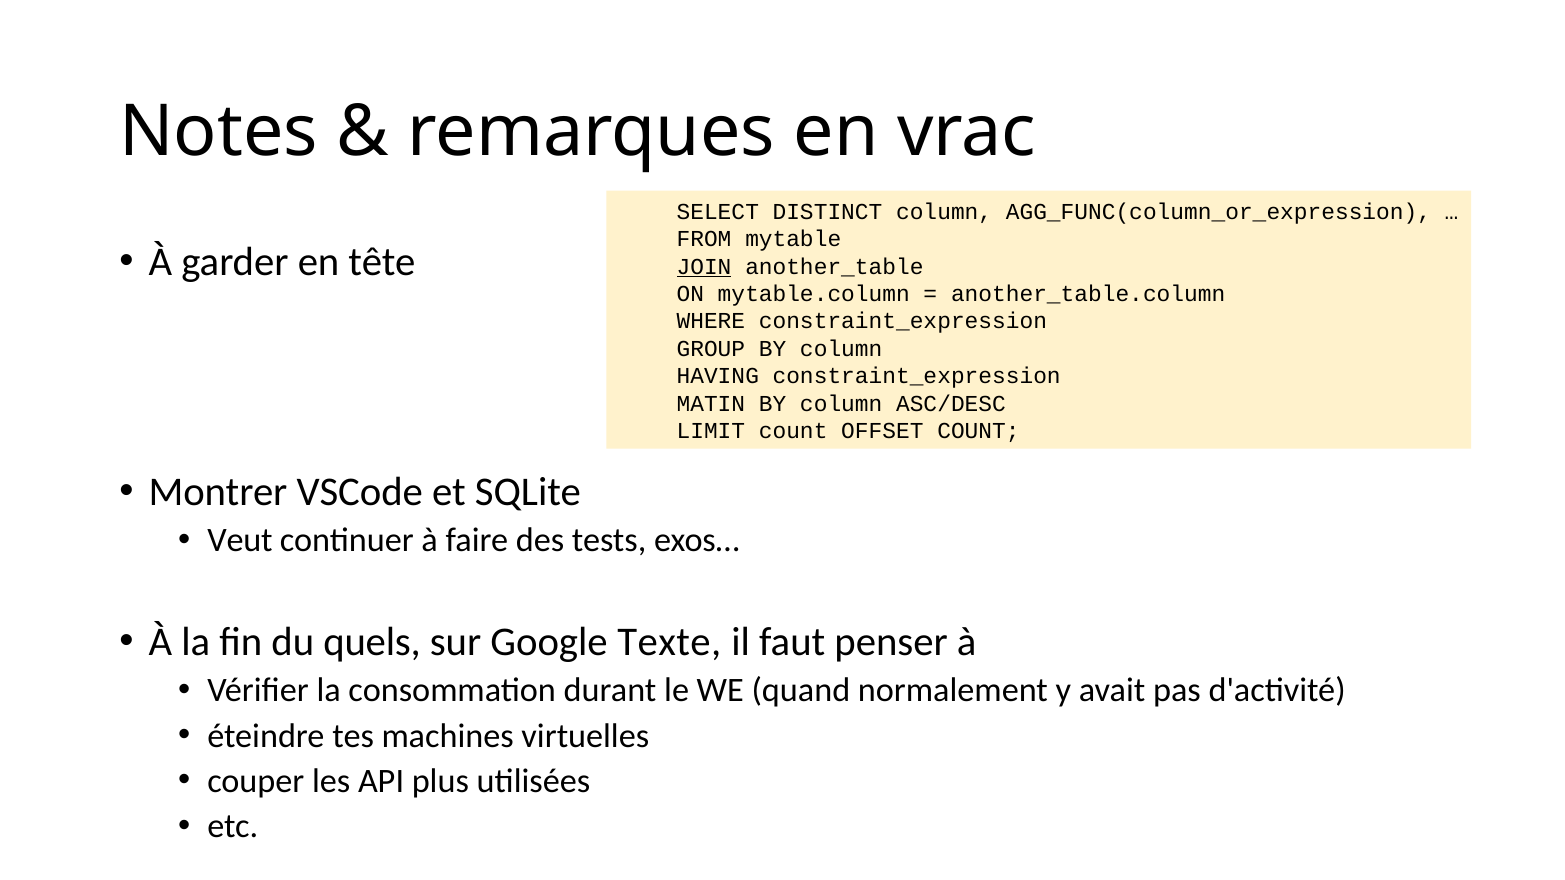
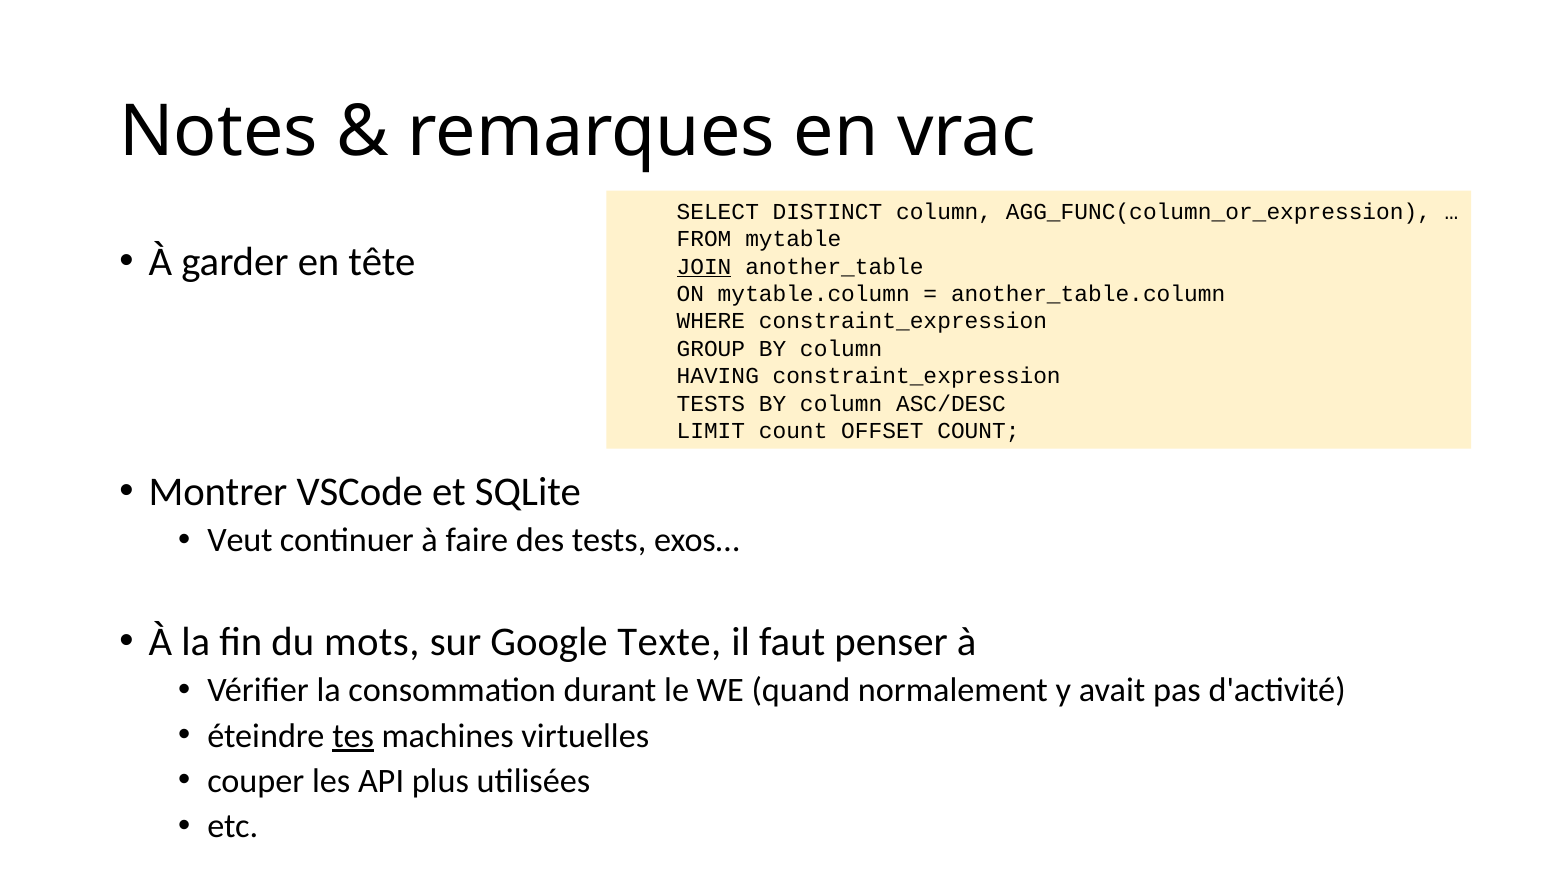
MATIN: MATIN -> TESTS (711, 404)
quels: quels -> mots (372, 642)
tes underline: none -> present (353, 736)
